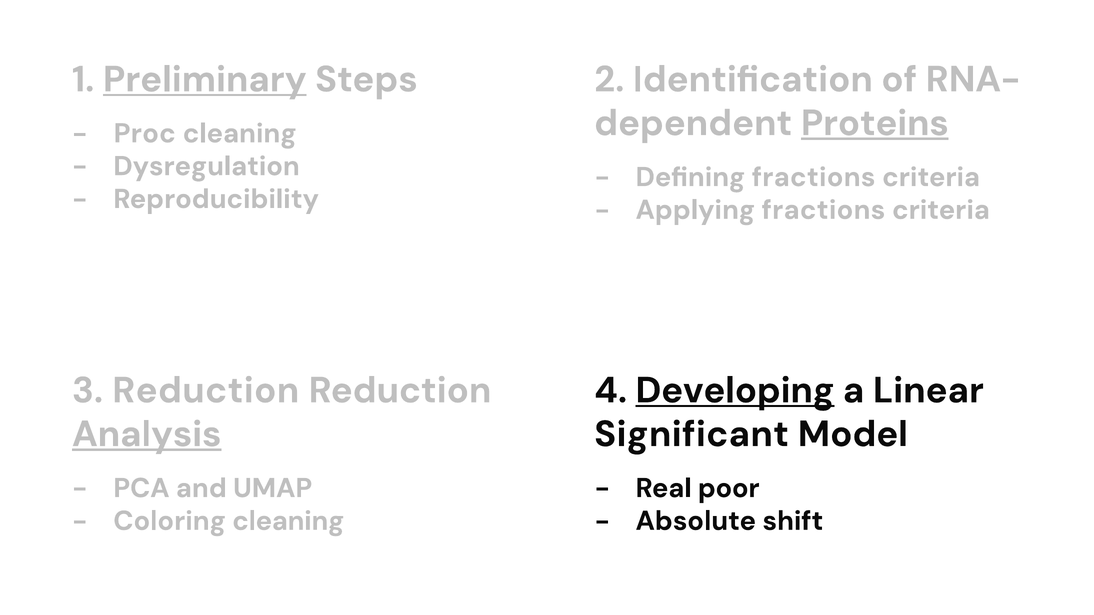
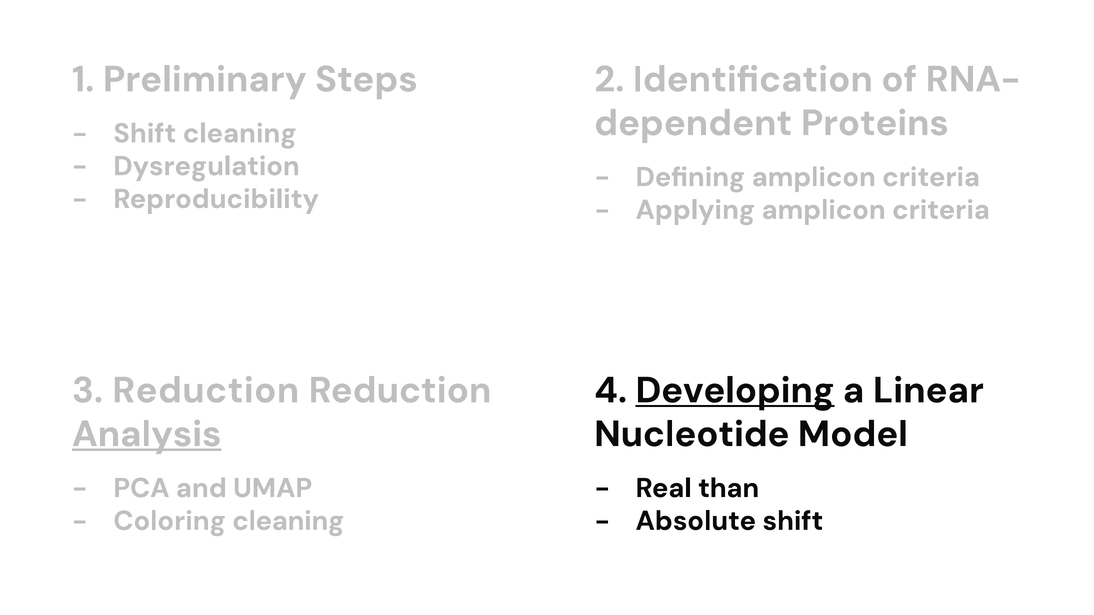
Preliminary underline: present -> none (205, 79)
Proteins underline: present -> none (875, 123)
Proc: Proc -> Shift (145, 133)
Defining fractions: fractions -> amplicon (814, 177)
Applying fractions: fractions -> amplicon (824, 210)
Significant: Significant -> Nucleotide (692, 434)
poor: poor -> than (729, 488)
